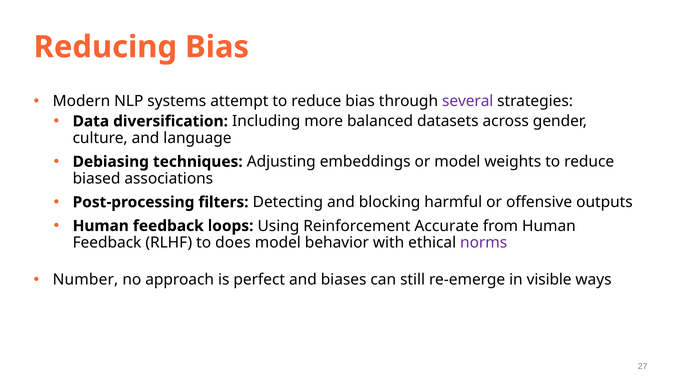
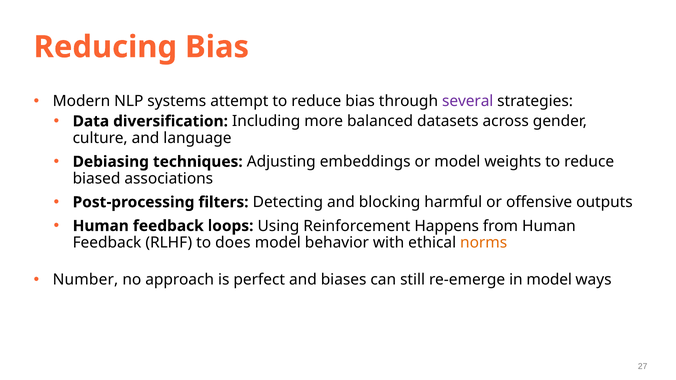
Accurate: Accurate -> Happens (447, 226)
norms colour: purple -> orange (484, 243)
in visible: visible -> model (549, 280)
